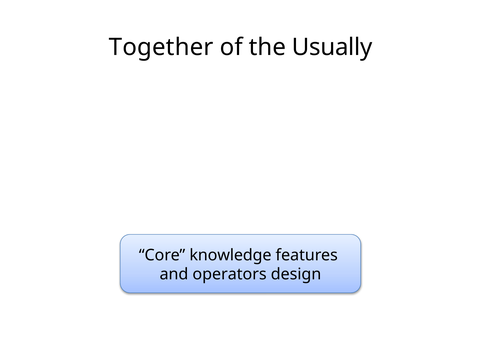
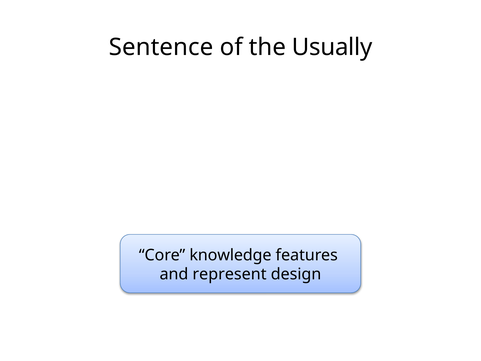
Together: Together -> Sentence (161, 47)
operators: operators -> represent (230, 274)
